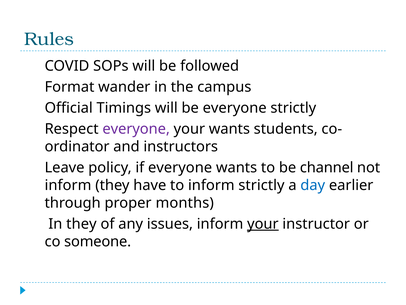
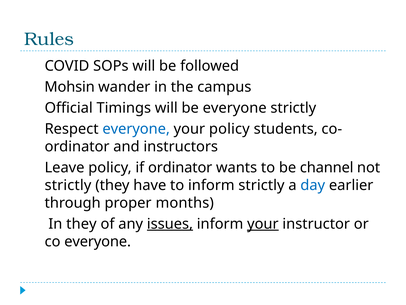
Format: Format -> Mohsin (70, 87)
everyone colour: purple -> blue (136, 129)
your wants: wants -> policy (229, 129)
if everyone: everyone -> ordinator (180, 167)
inform: inform -> strictly (68, 185)
issues underline: none -> present (170, 224)
co someone: someone -> everyone (98, 241)
